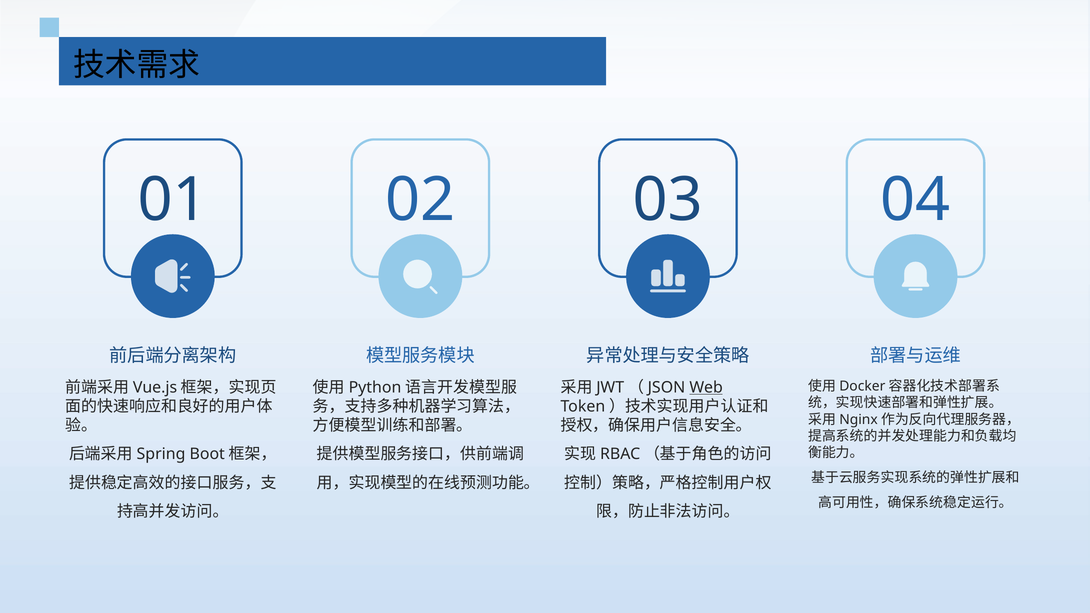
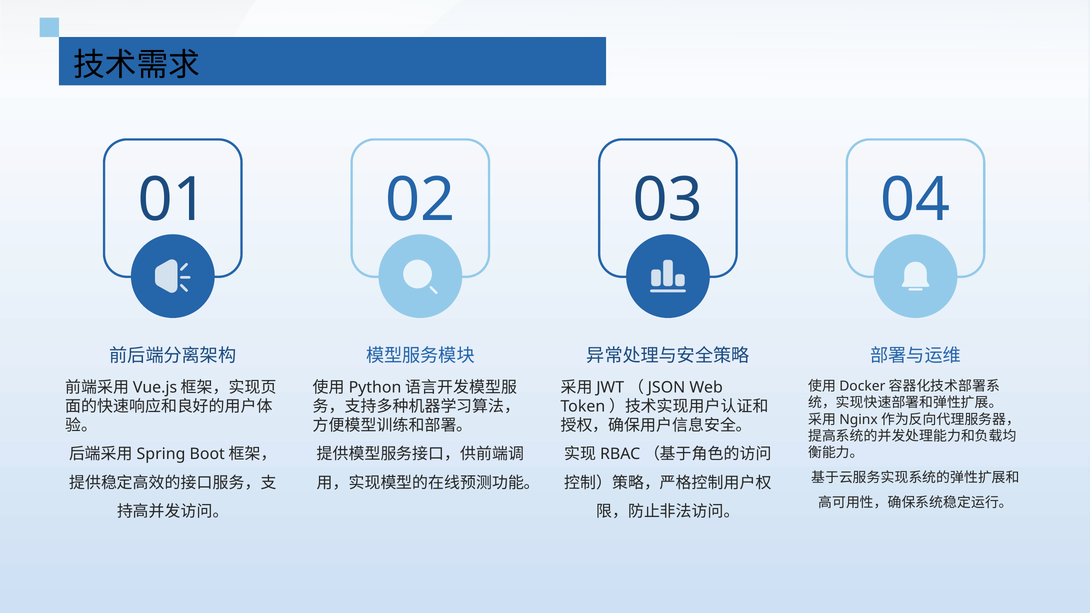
Web underline: present -> none (706, 388)
